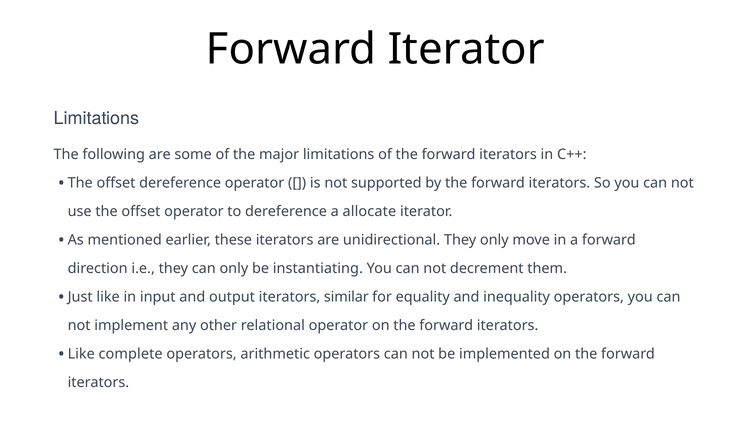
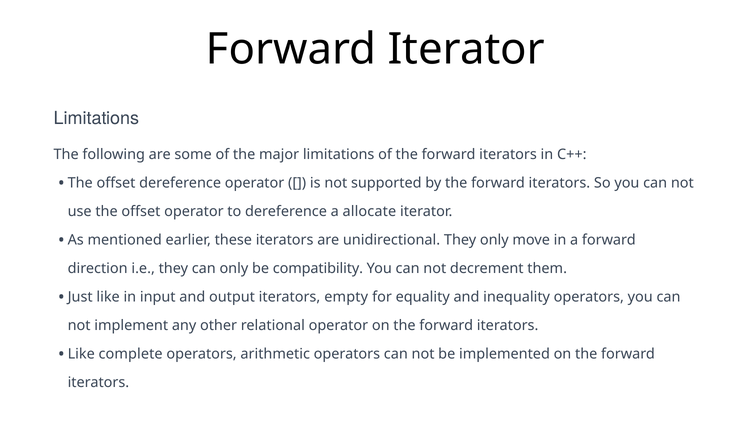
instantiating: instantiating -> compatibility (318, 269)
similar: similar -> empty (346, 297)
